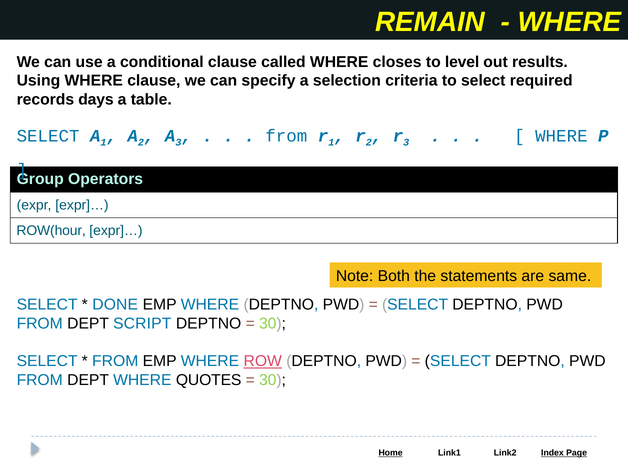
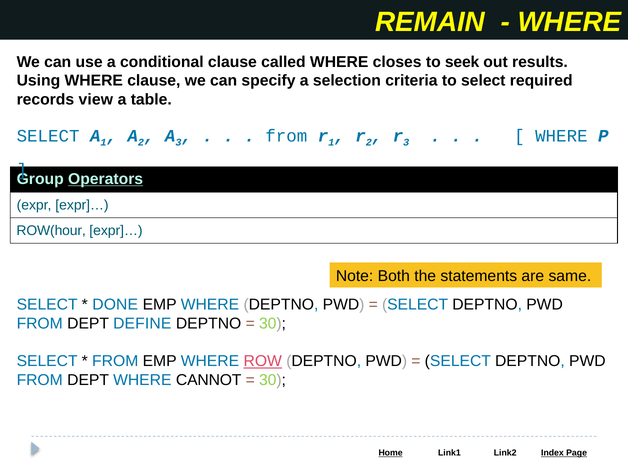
level: level -> seek (462, 62)
days: days -> view (96, 100)
Operators underline: none -> present (106, 179)
SCRIPT: SCRIPT -> DEFINE (142, 323)
QUOTES: QUOTES -> CANNOT (209, 380)
